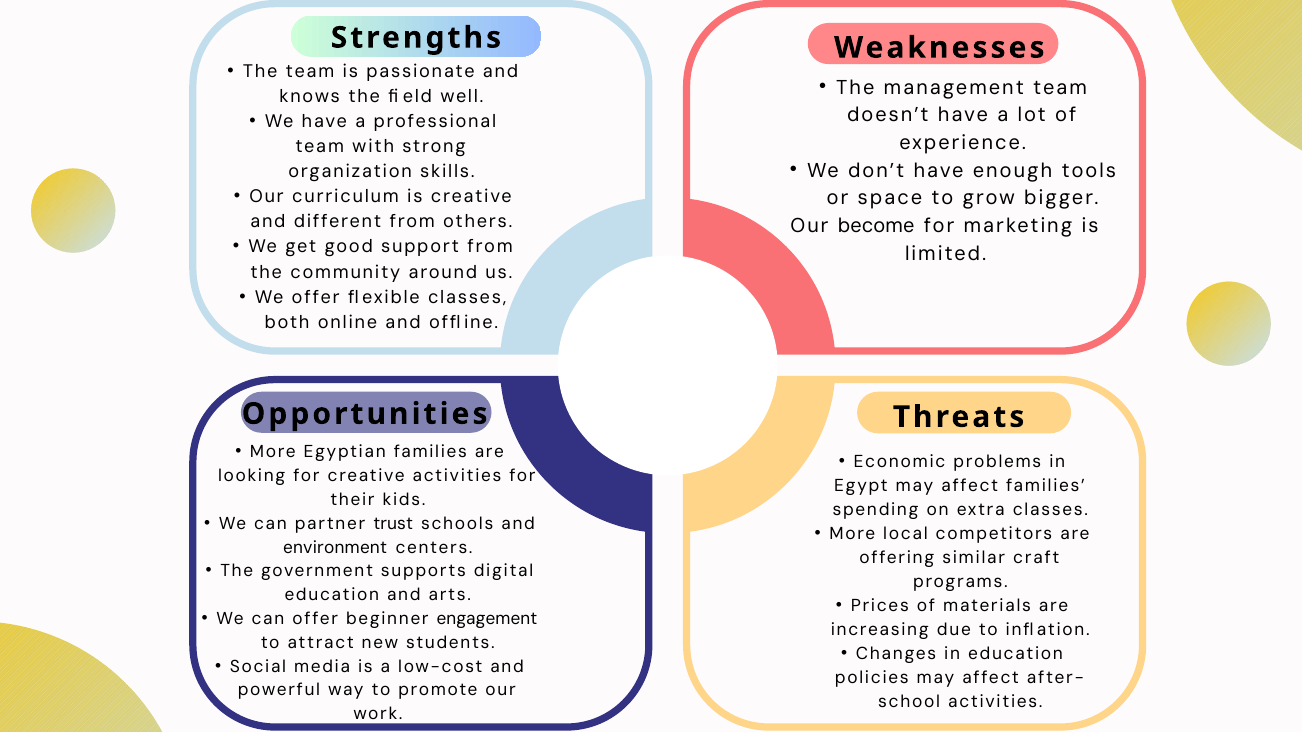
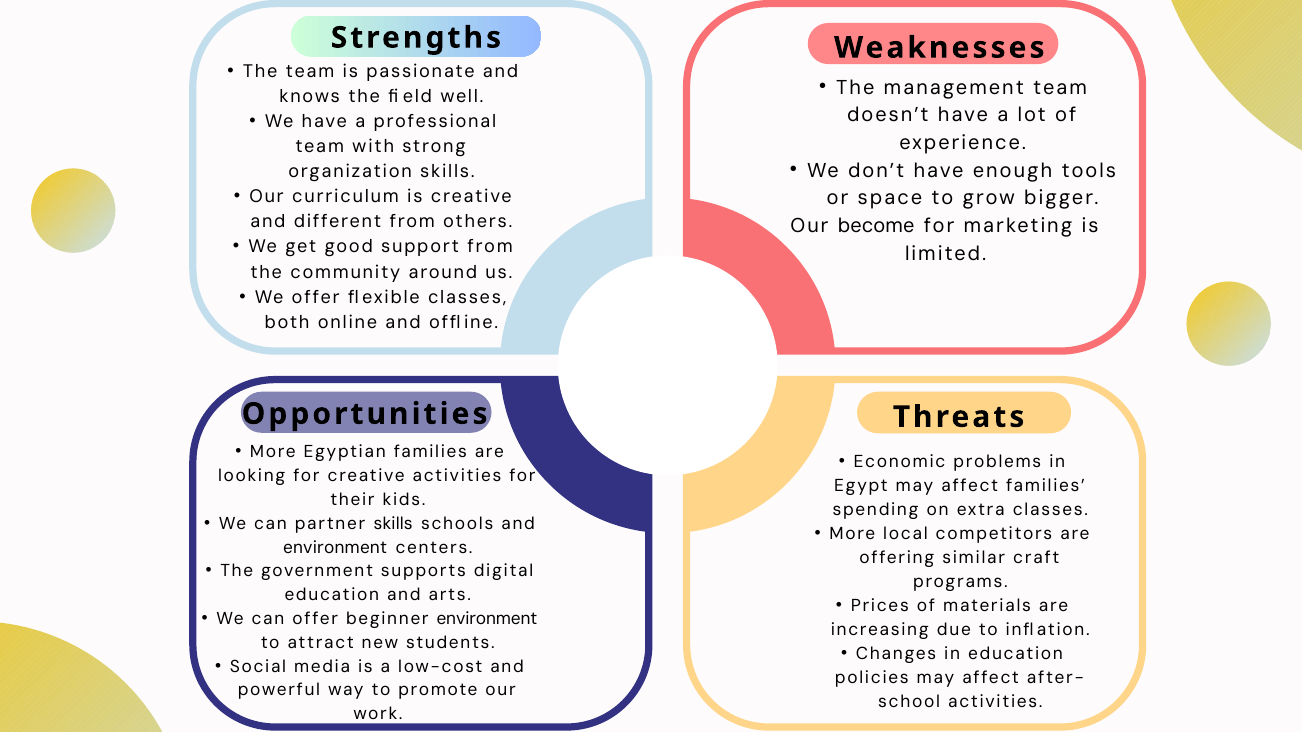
partner trust: trust -> skills (393, 524)
beginner engagement: engagement -> environment (487, 619)
